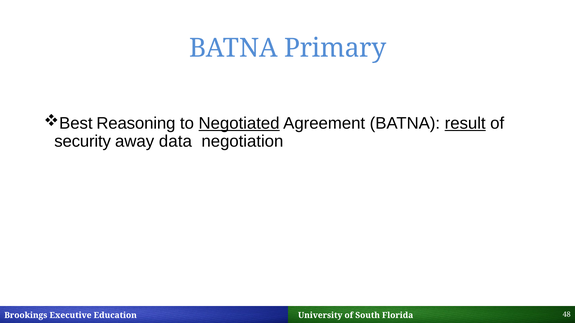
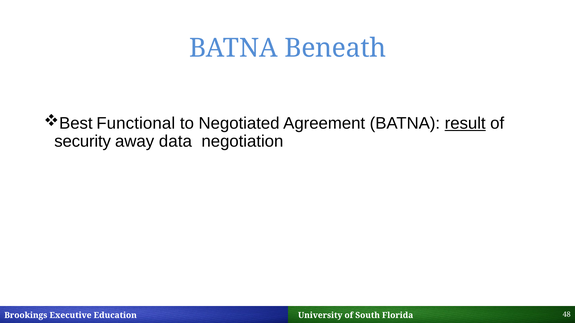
Primary: Primary -> Beneath (335, 48)
Reasoning: Reasoning -> Functional (136, 123)
Negotiated underline: present -> none (239, 123)
